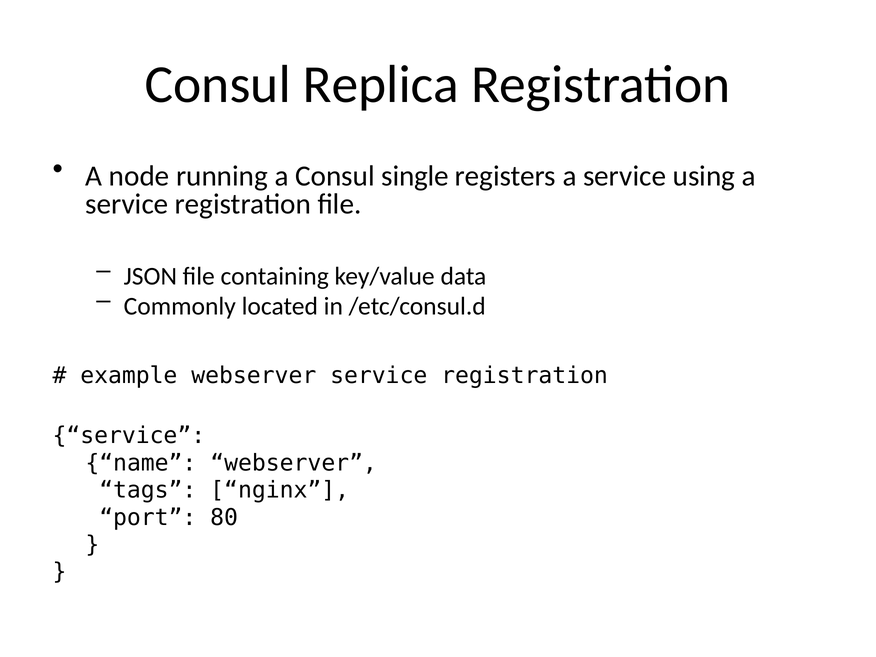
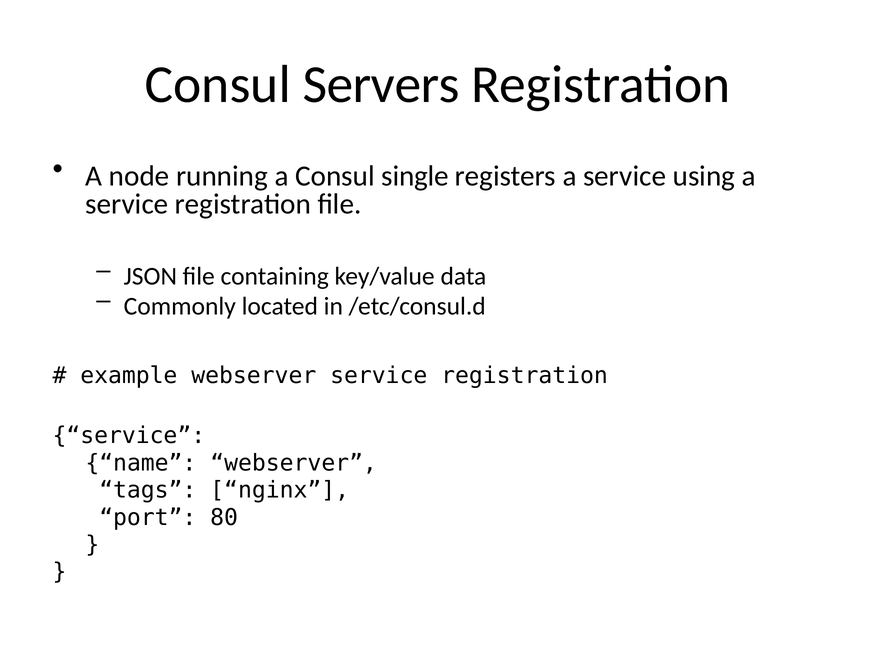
Replica: Replica -> Servers (381, 85)
